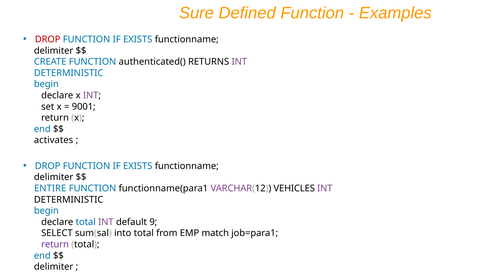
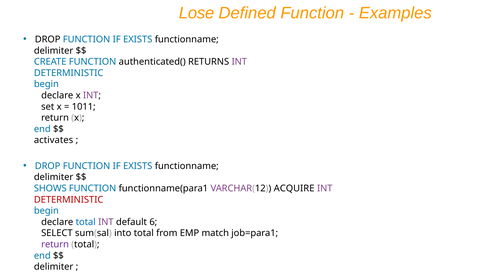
Sure: Sure -> Lose (197, 13)
DROP colour: red -> black (48, 39)
9001: 9001 -> 1011 (84, 107)
ENTIRE: ENTIRE -> SHOWS (50, 188)
VEHICLES: VEHICLES -> ACQUIRE (294, 188)
DETERMINISTIC colour: black -> red (69, 200)
9: 9 -> 6 (153, 222)
